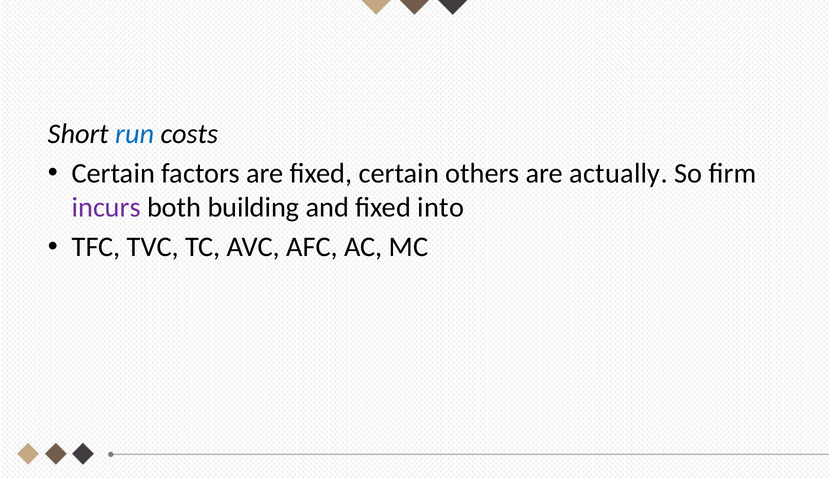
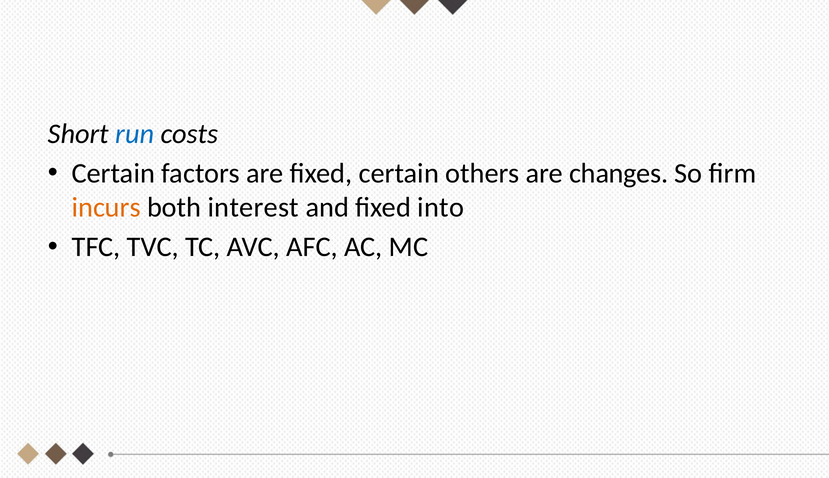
actually: actually -> changes (619, 174)
incurs colour: purple -> orange (106, 208)
building: building -> interest (253, 208)
